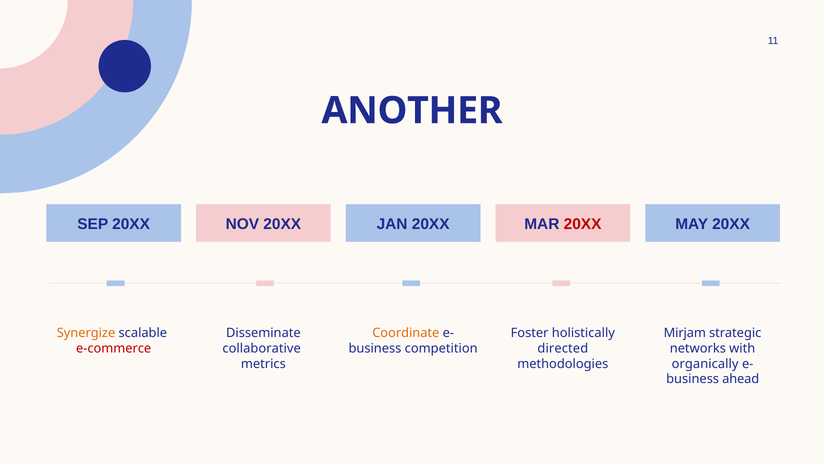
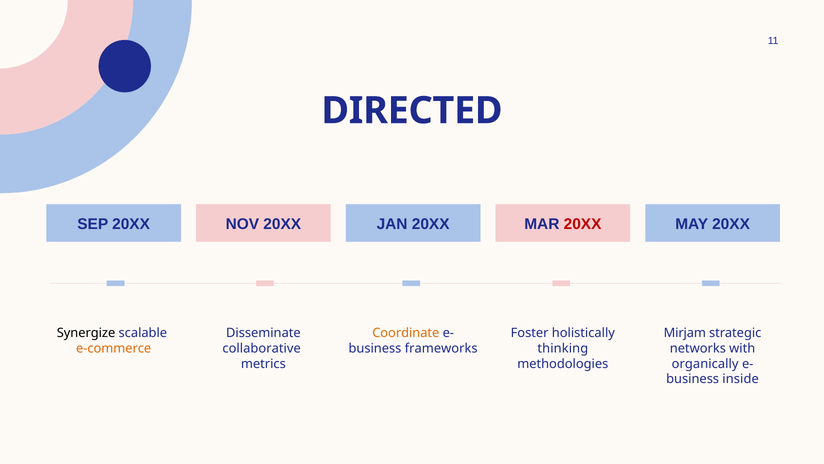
ANOTHER: ANOTHER -> DIRECTED (412, 111)
Synergize colour: orange -> black (86, 332)
e-commerce colour: red -> orange (114, 348)
competition: competition -> frameworks (441, 348)
directed: directed -> thinking (563, 348)
ahead: ahead -> inside (741, 379)
